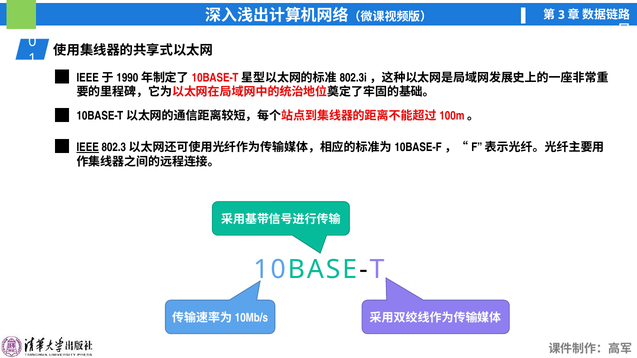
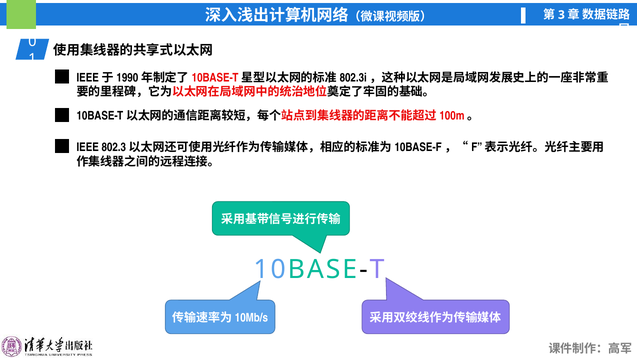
IEEE underline: present -> none (88, 148)
